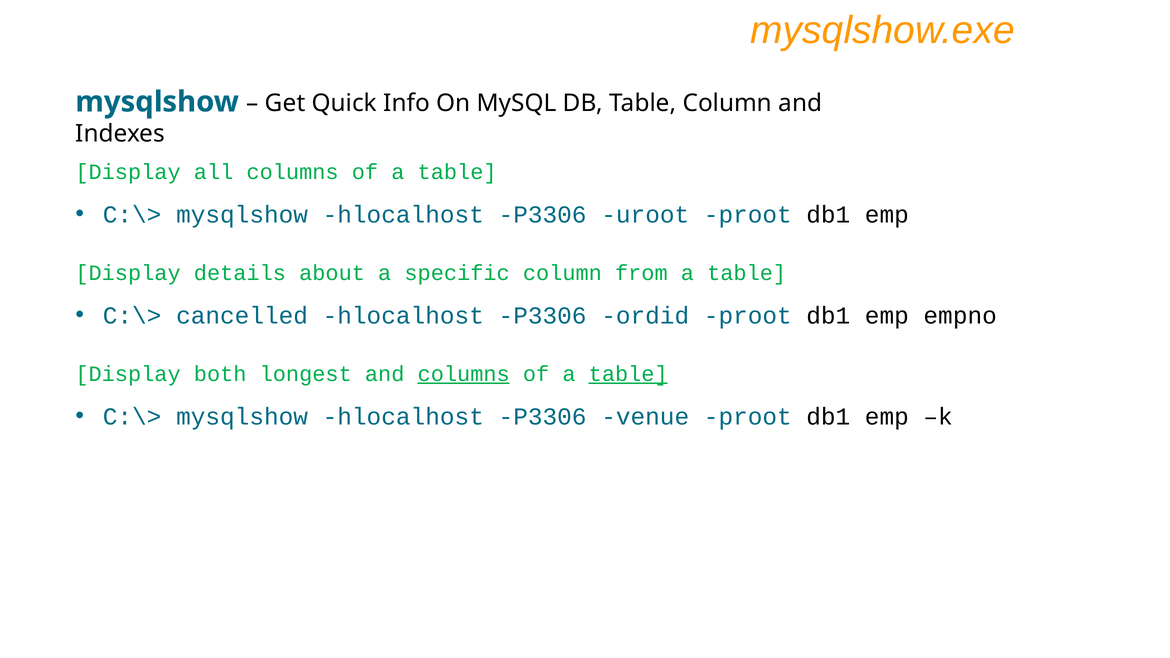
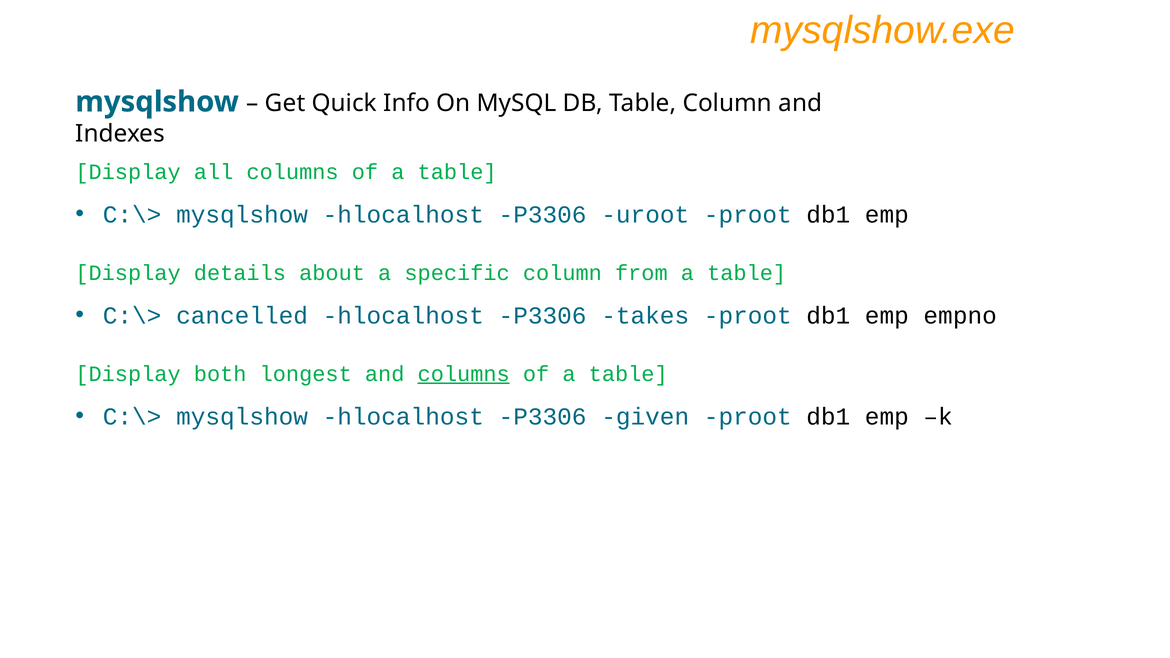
ordid: ordid -> takes (645, 316)
table underline: present -> none (628, 374)
venue: venue -> given (645, 417)
